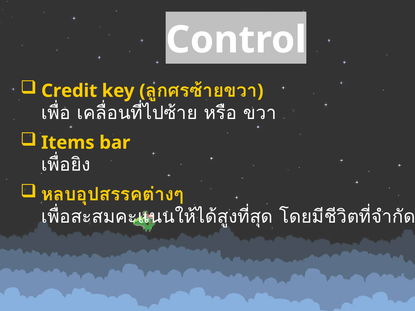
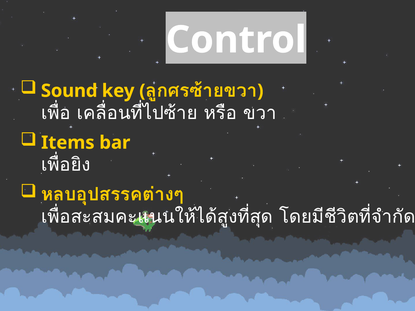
Credit: Credit -> Sound (69, 91)
